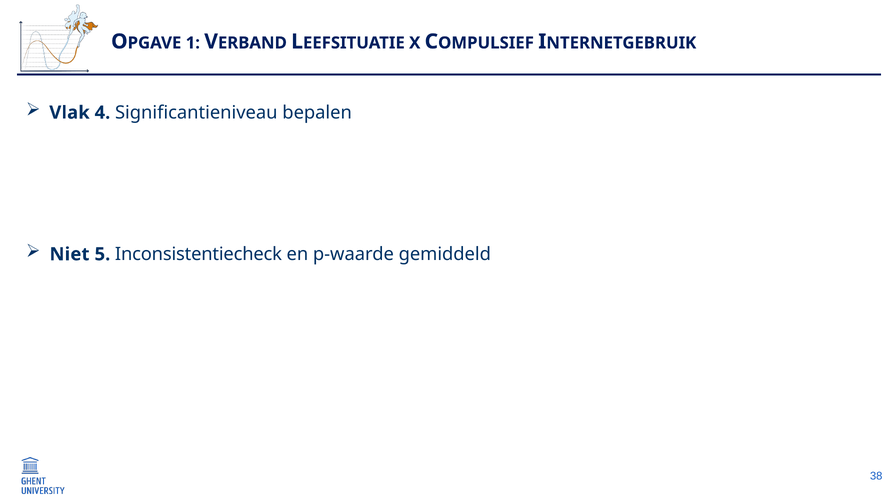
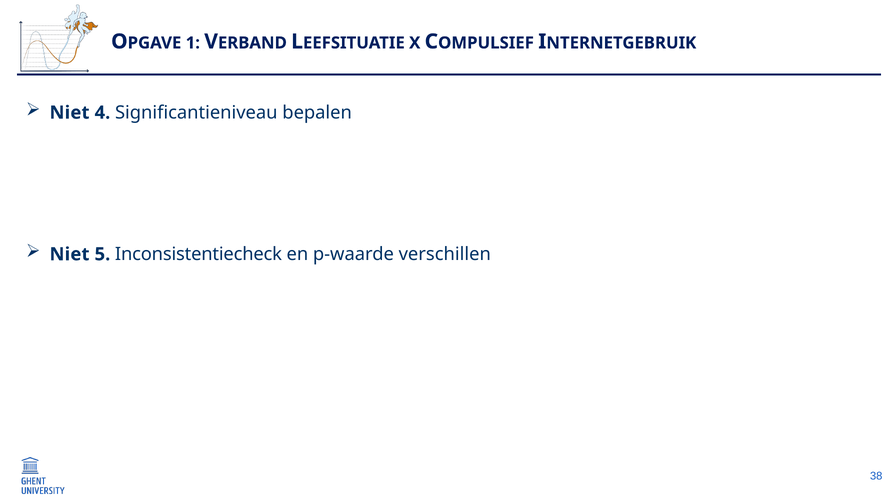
Vlak: Vlak -> Niet (70, 113)
gemiddeld: gemiddeld -> verschillen (445, 254)
